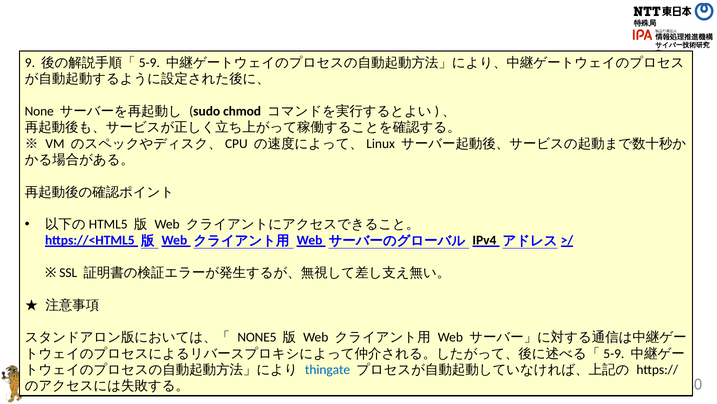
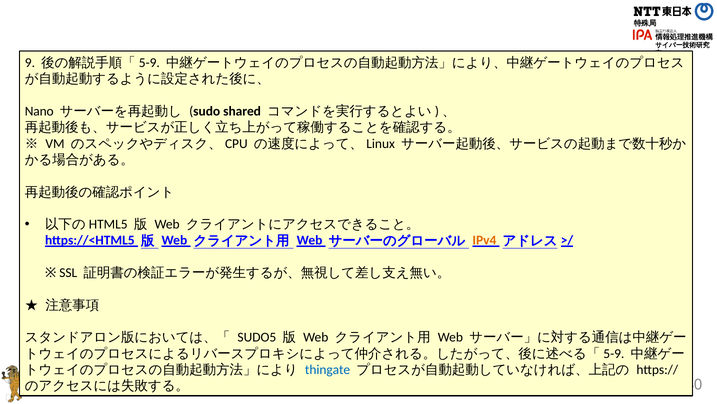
None: None -> Nano (39, 111)
chmod: chmod -> shared (242, 111)
IPv4 colour: black -> orange (484, 240)
NONE5: NONE5 -> SUDO5 (257, 337)
